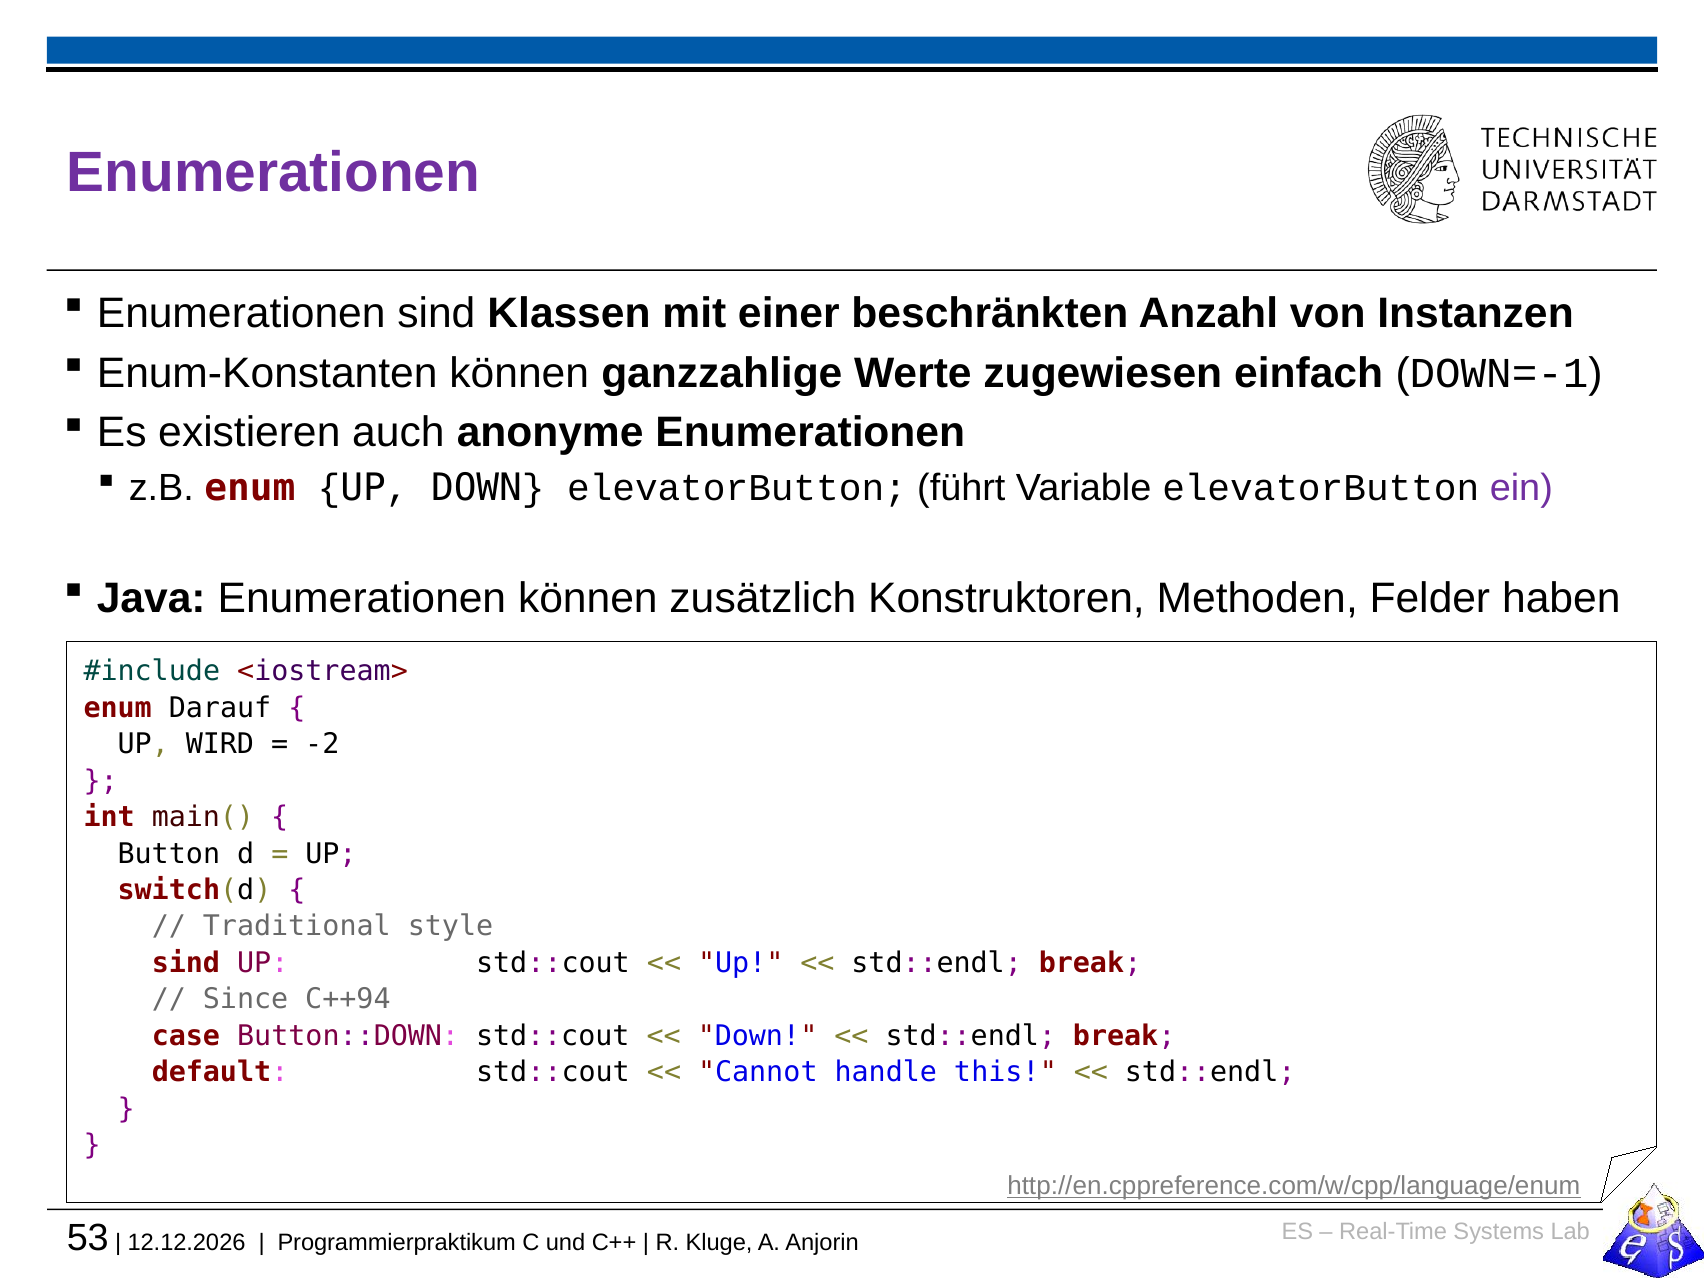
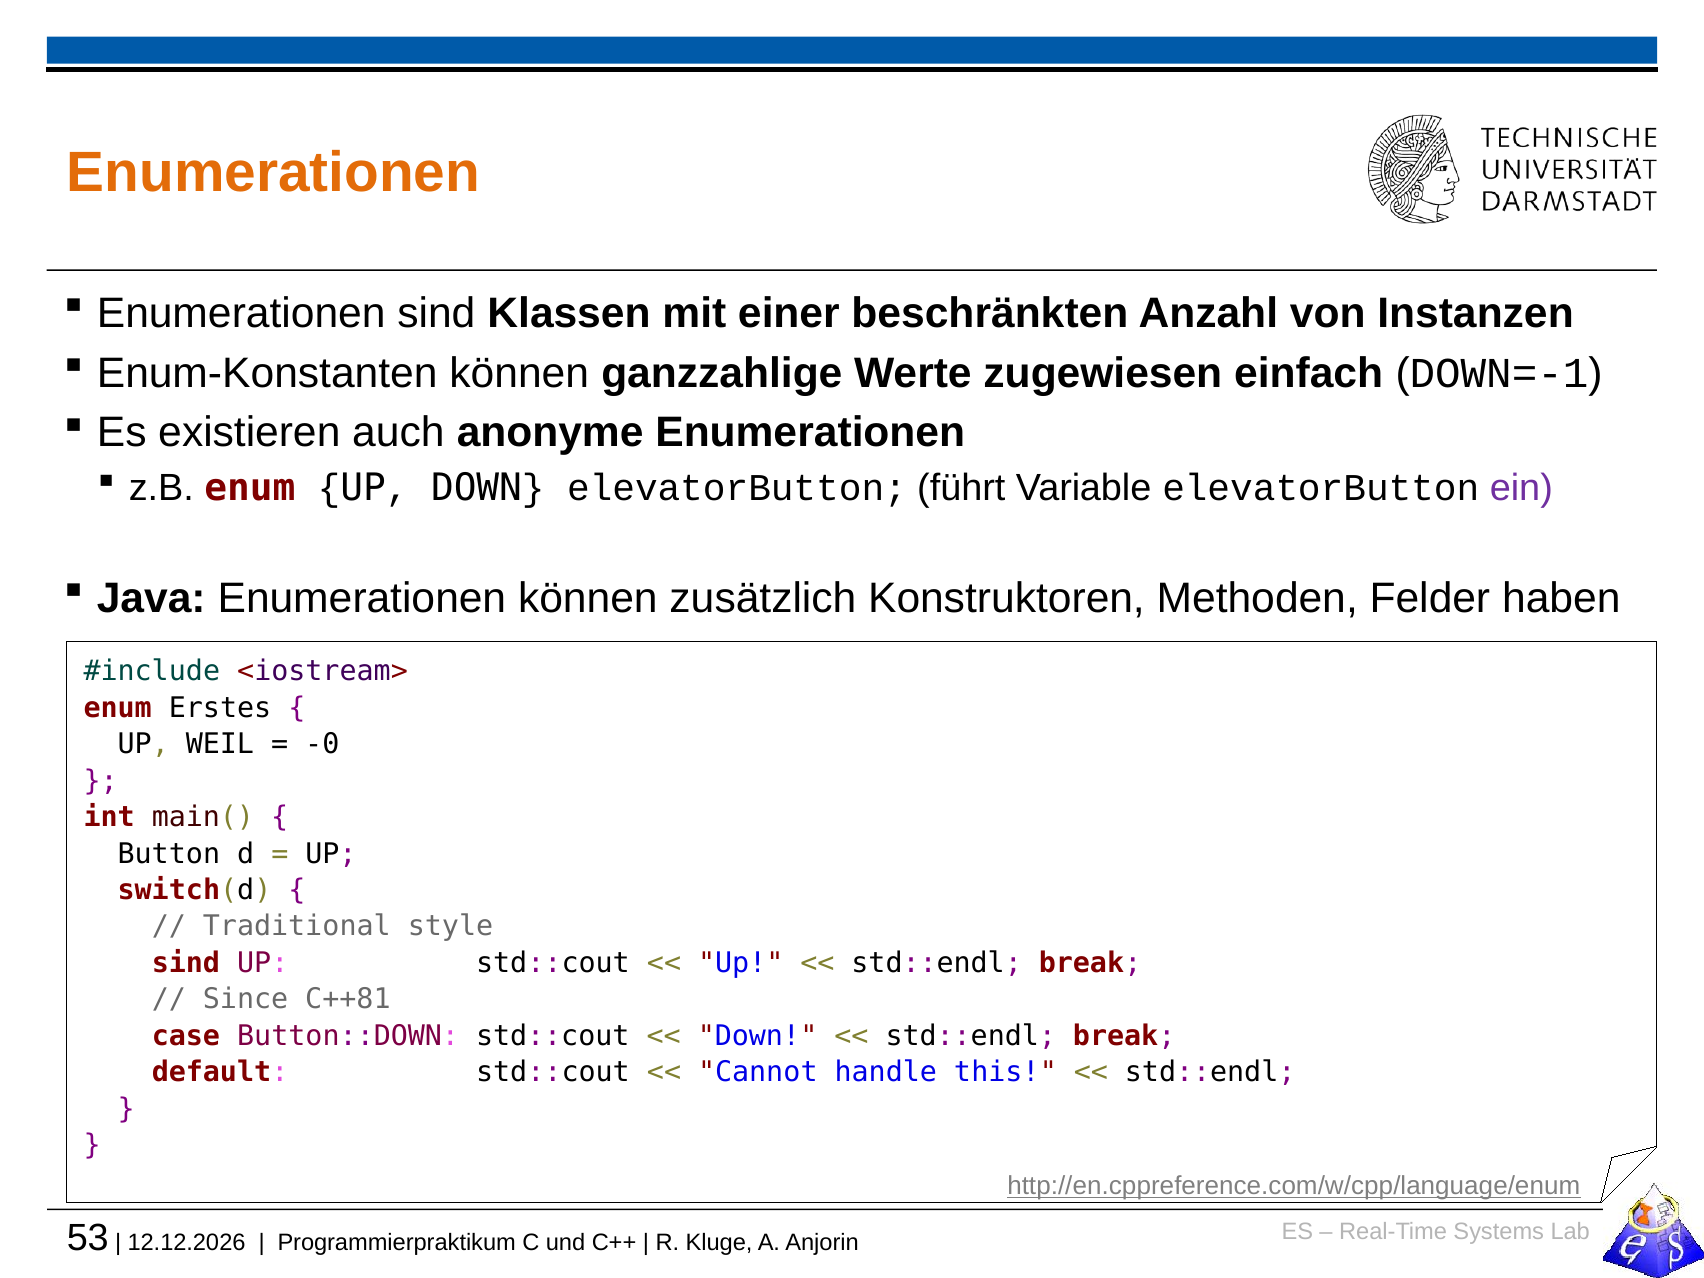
Enumerationen colour: purple -> orange (273, 173)
Darauf: Darauf -> Erstes (220, 708)
WIRD: WIRD -> WEIL (220, 744)
-2: -2 -> -0 (322, 744)
C++94: C++94 -> C++81 (348, 999)
